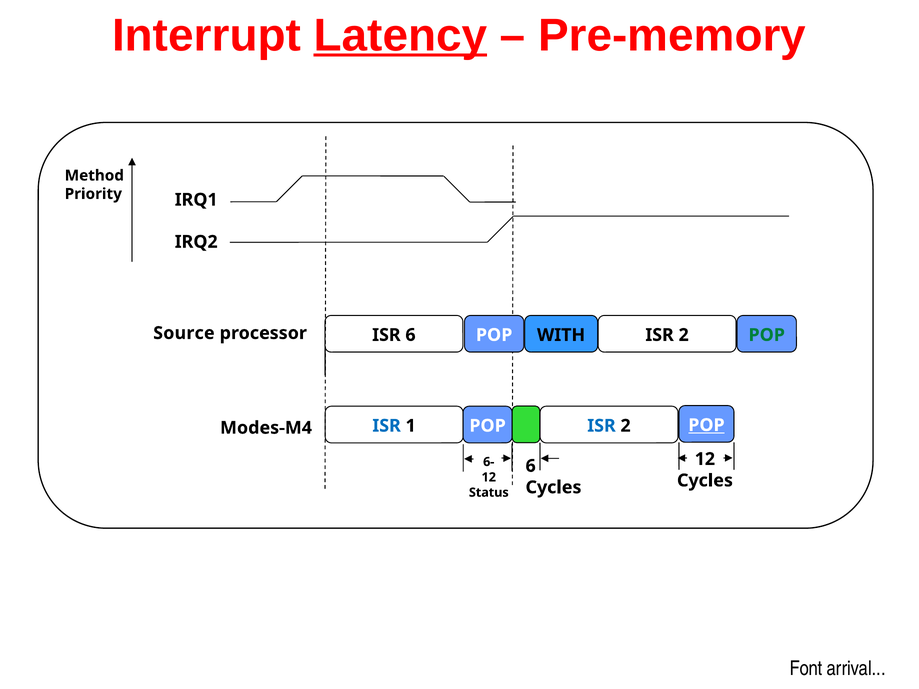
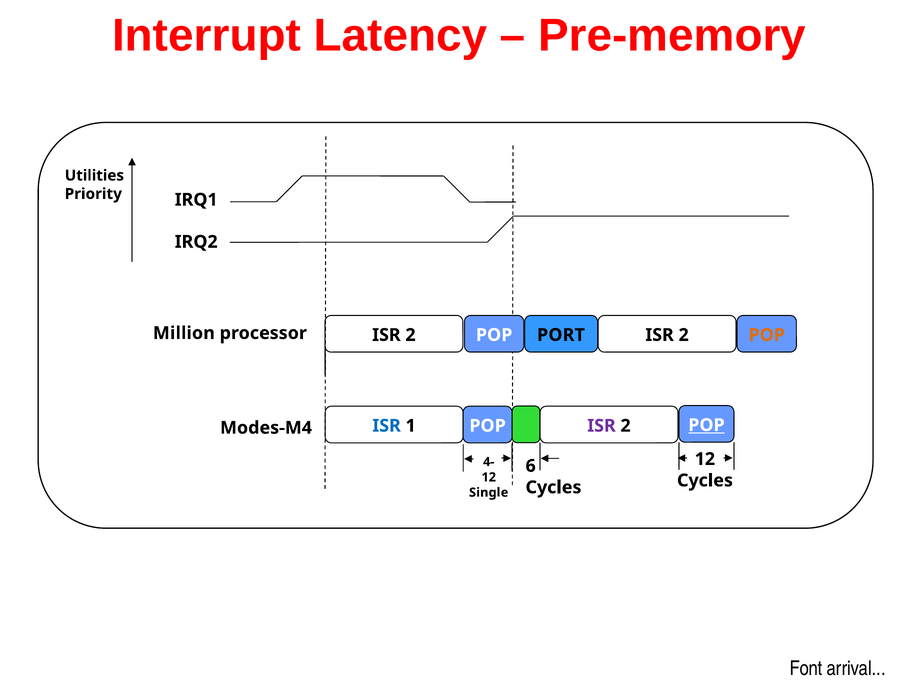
Latency underline: present -> none (400, 35)
Method: Method -> Utilities (94, 176)
Source: Source -> Million (184, 333)
6: 6 -> 2 (410, 335)
WITH: WITH -> PORT (561, 335)
POP colour: green -> orange (767, 335)
ISR colour: blue -> purple (601, 426)
6-: 6- -> 4- (489, 462)
Status: Status -> Single (489, 493)
